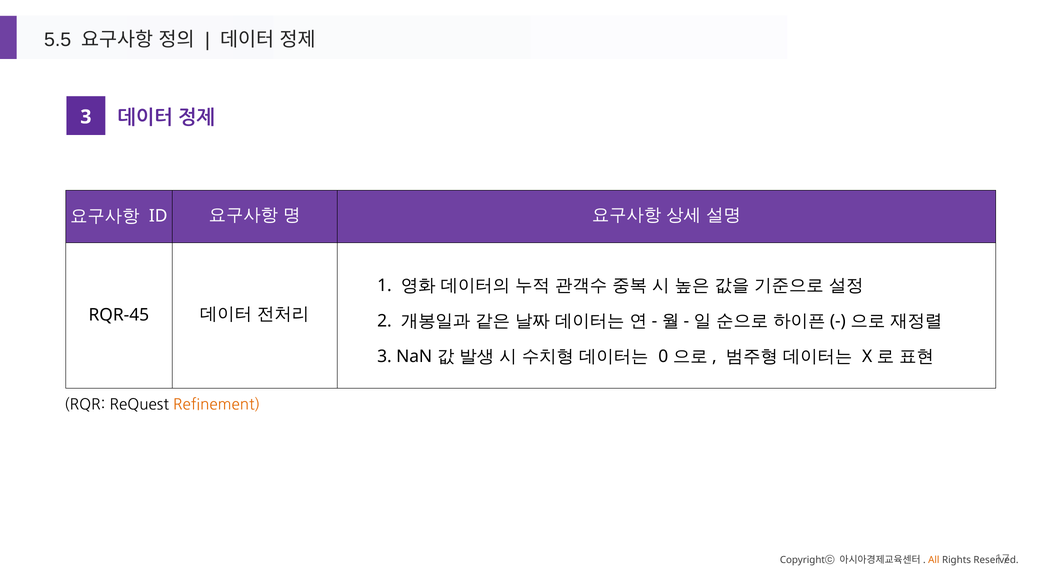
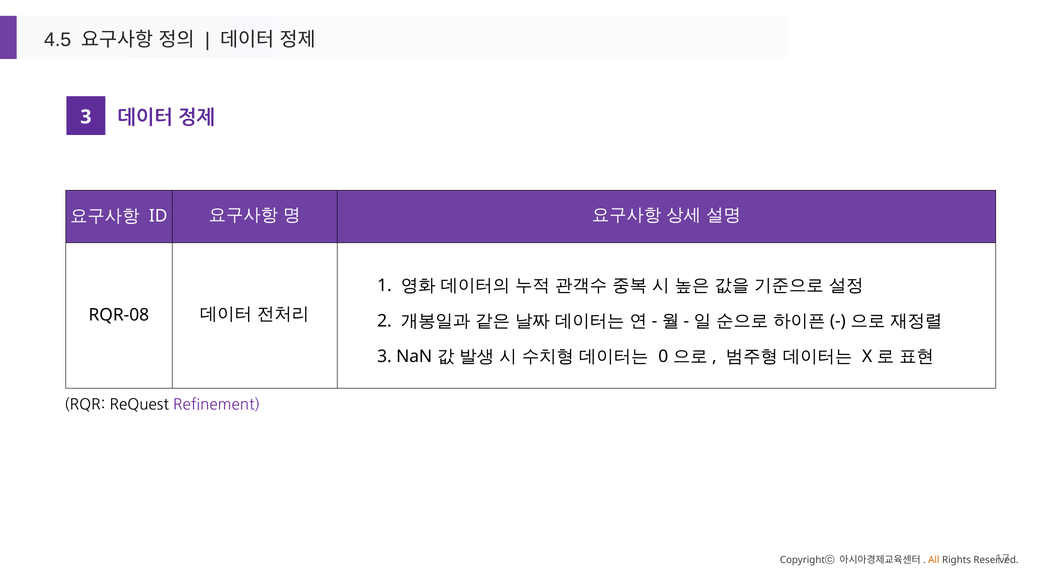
5.5: 5.5 -> 4.5 (58, 40)
RQR-45: RQR-45 -> RQR-08 (119, 315)
Refinement colour: orange -> purple (217, 405)
